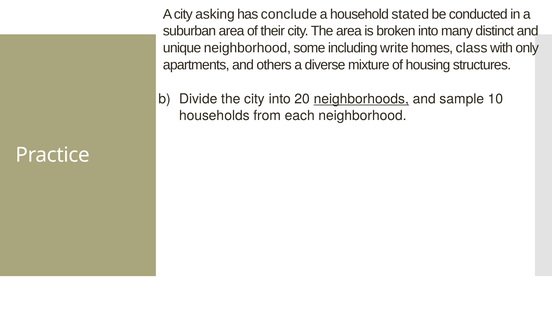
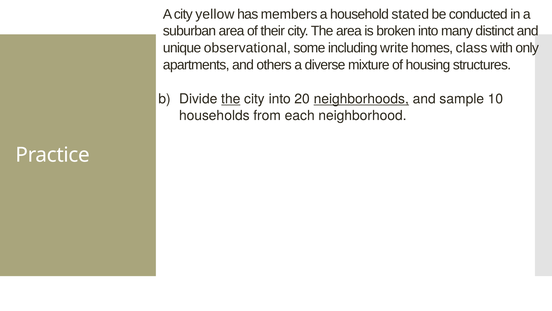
asking: asking -> yellow (215, 14)
conclude: conclude -> members (289, 14)
unique neighborhood: neighborhood -> observational (247, 48)
the underline: none -> present (231, 99)
